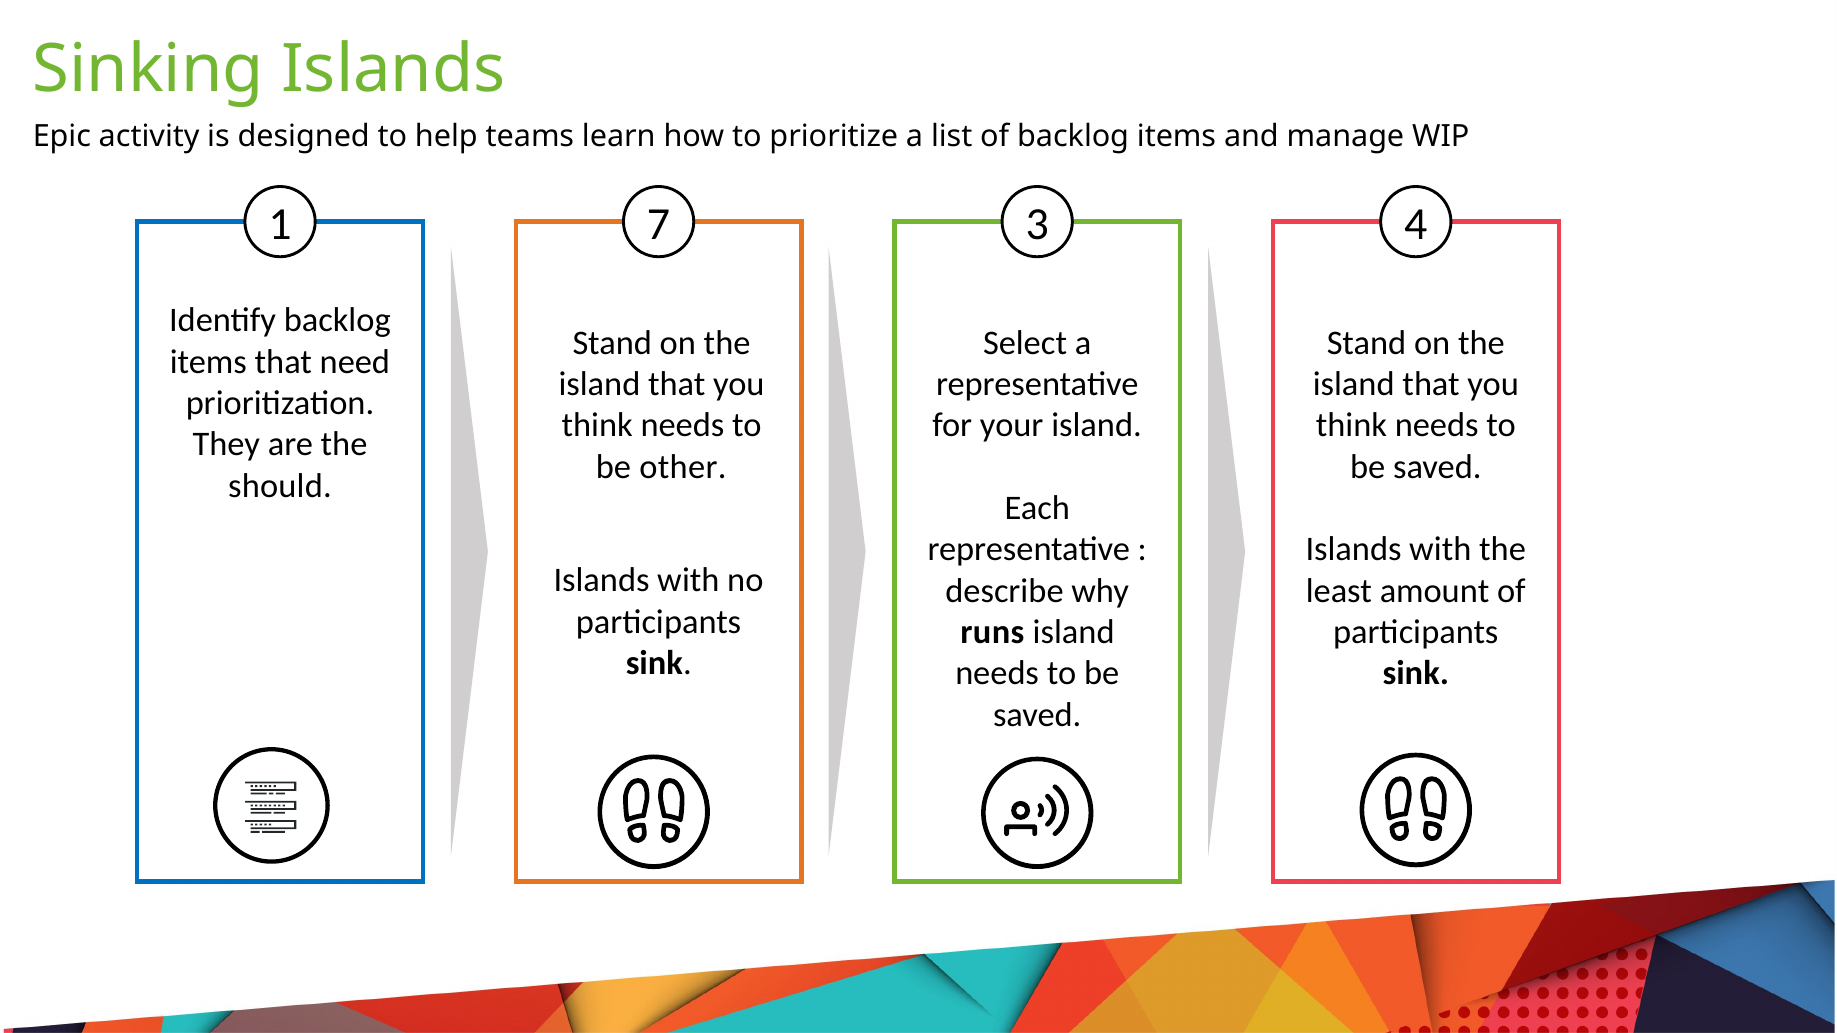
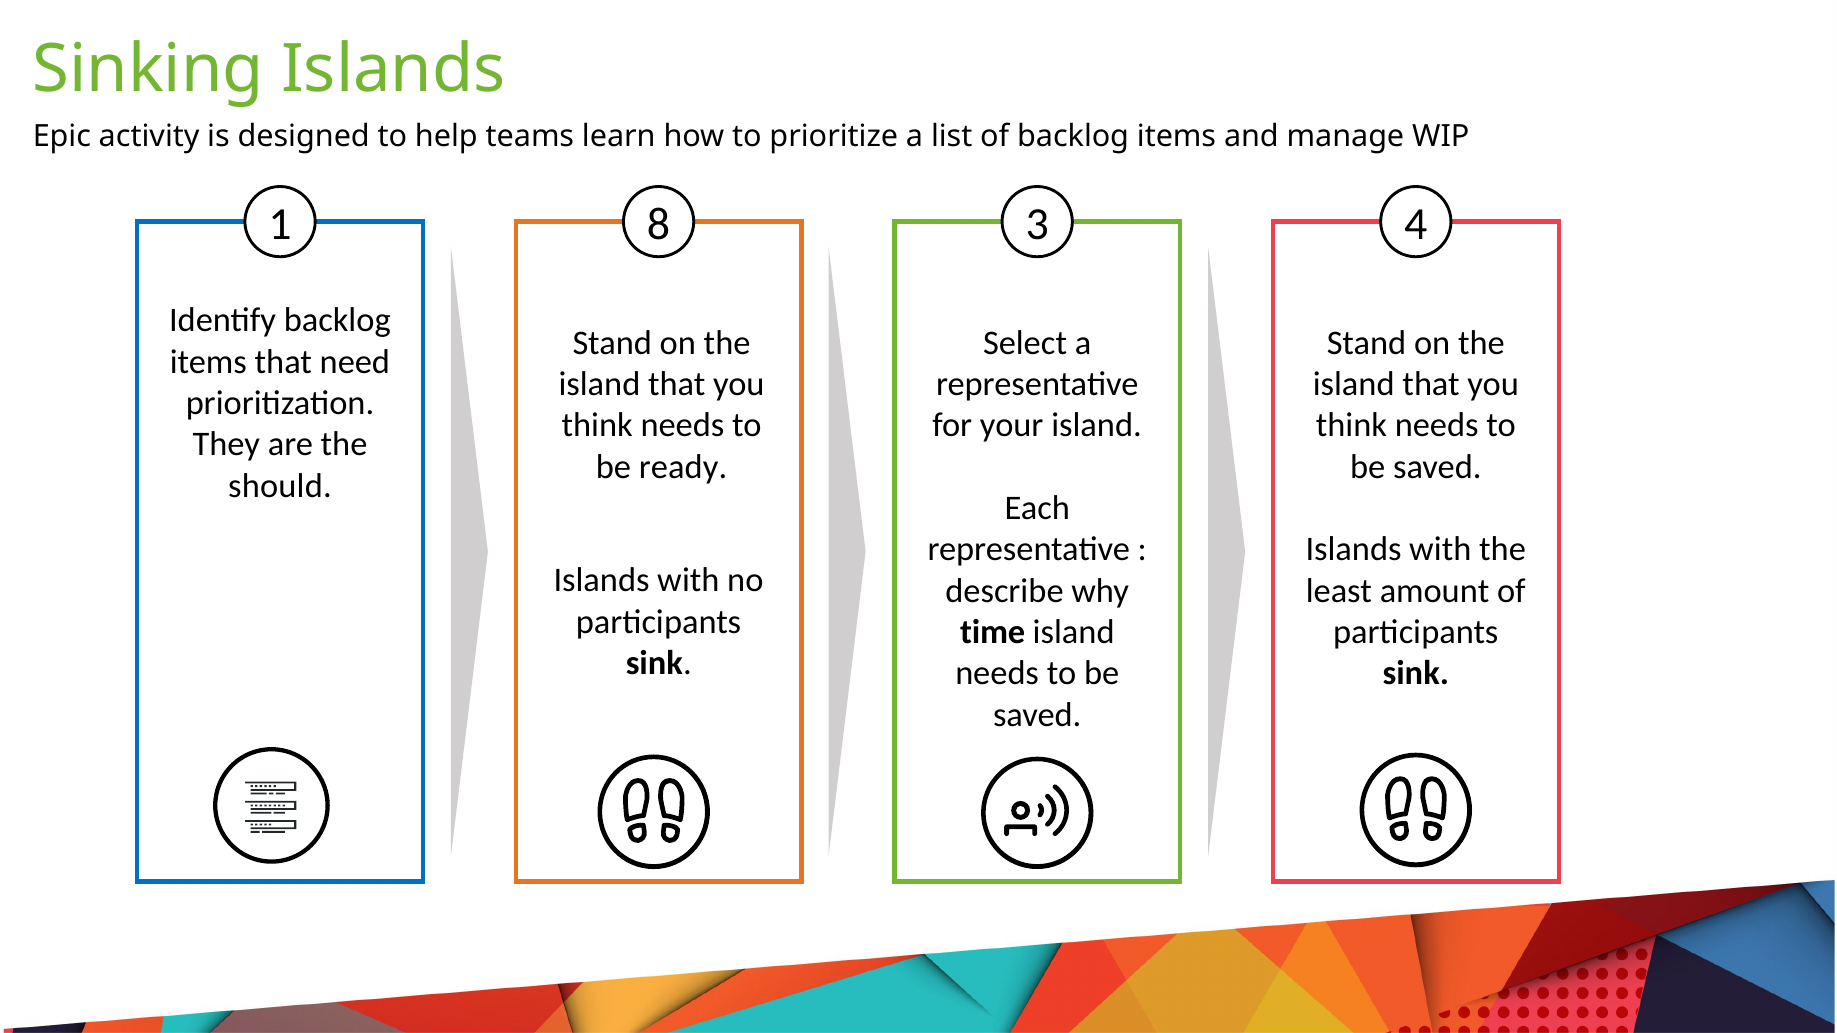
7: 7 -> 8 (659, 225)
other: other -> ready (683, 467)
runs: runs -> time (993, 632)
